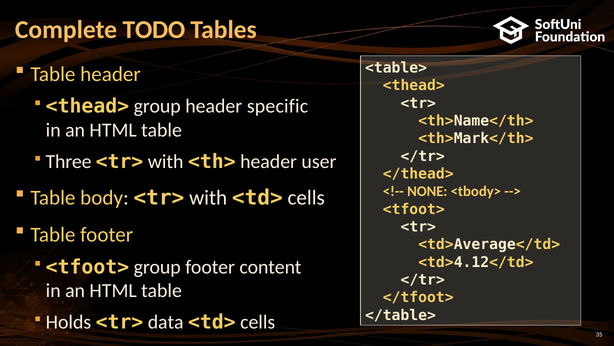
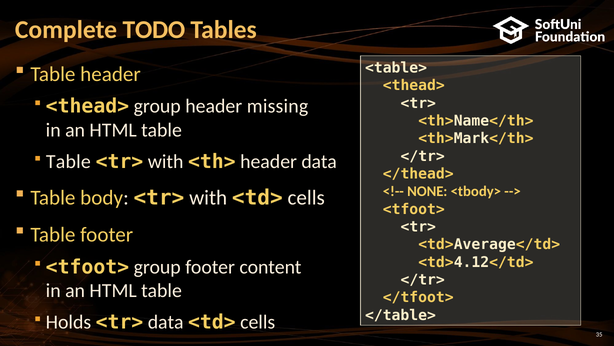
specific: specific -> missing (278, 106)
Three: Three -> Table (68, 161)
header user: user -> data (319, 161)
